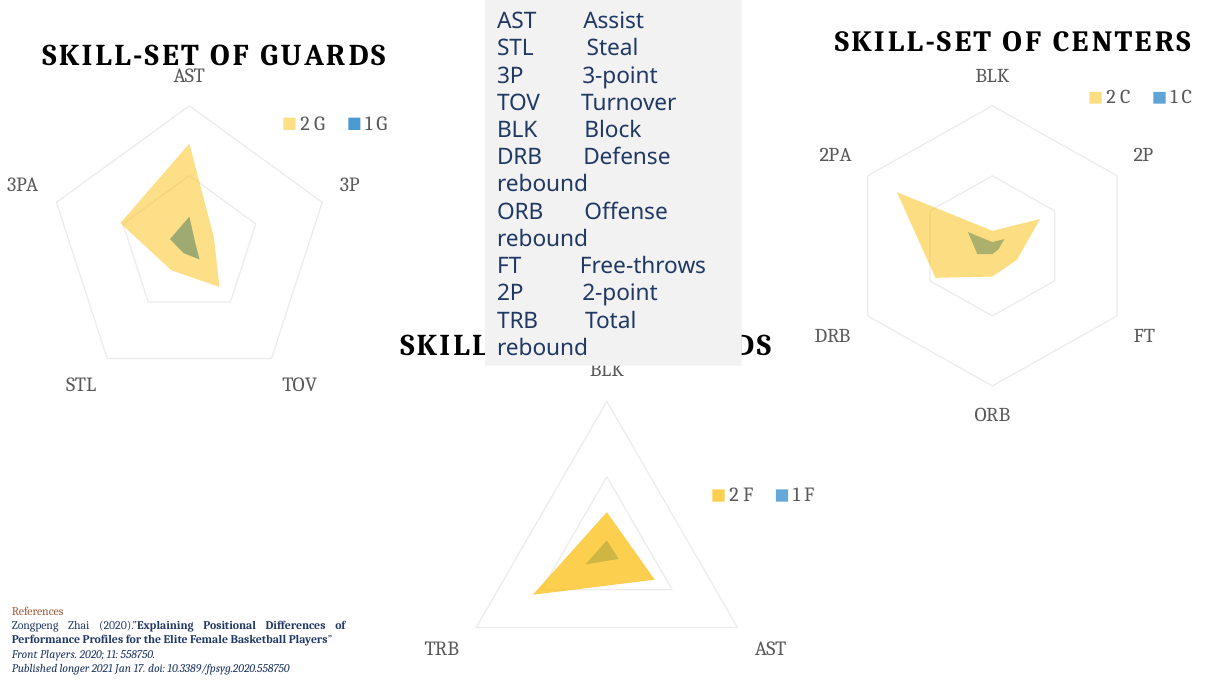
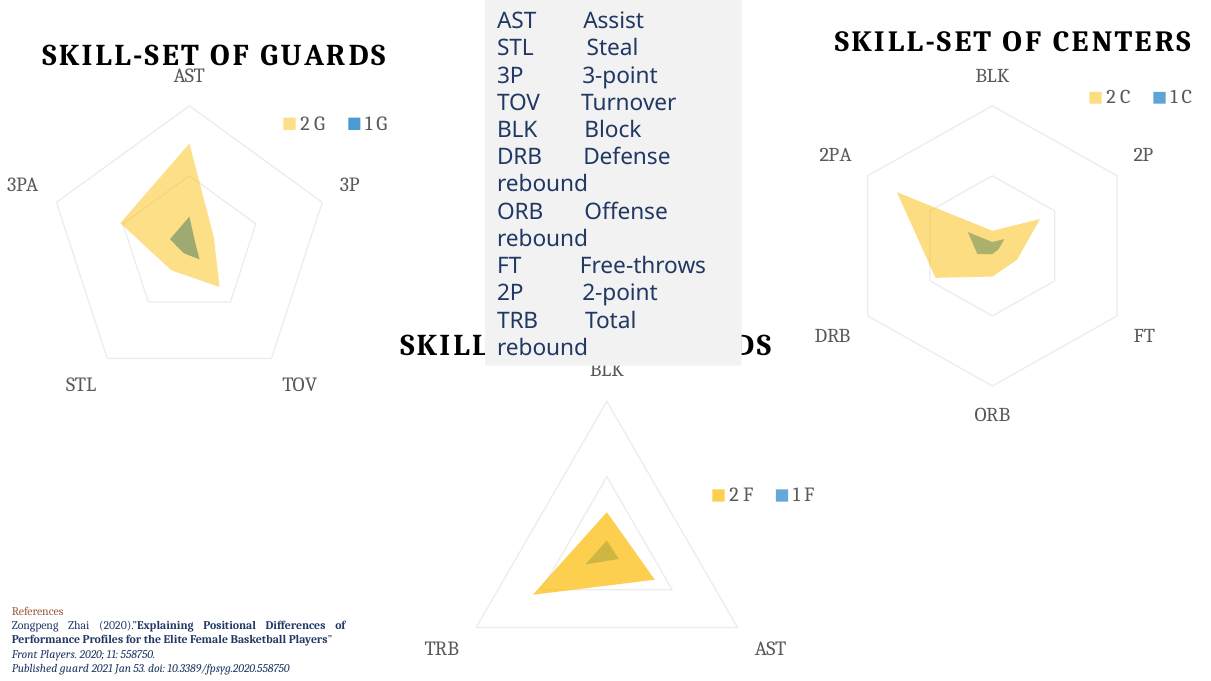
longer: longer -> guard (74, 669)
17: 17 -> 53 (140, 669)
